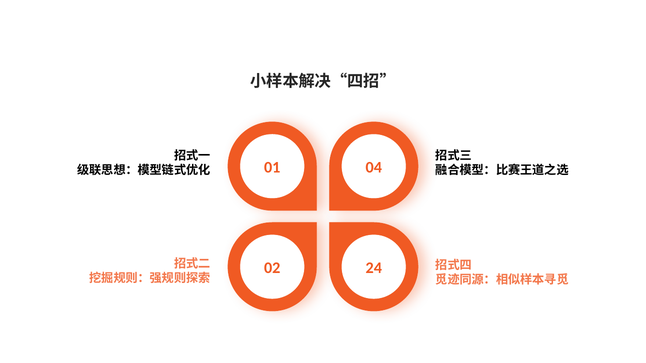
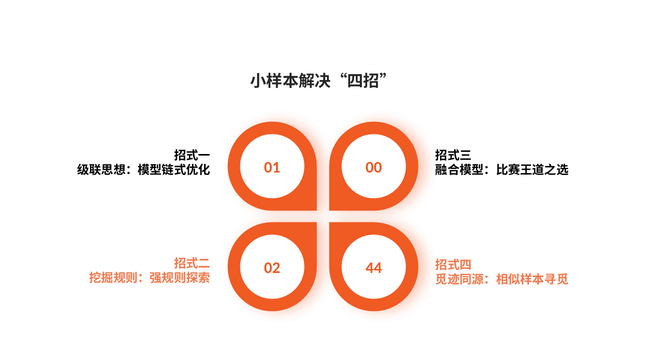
04: 04 -> 00 (374, 167)
24: 24 -> 44 (374, 268)
